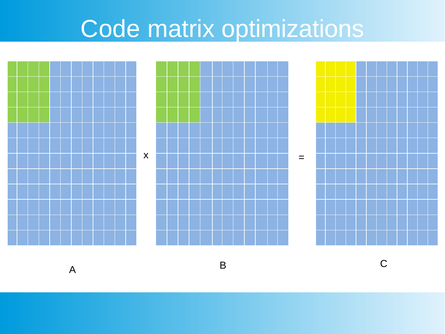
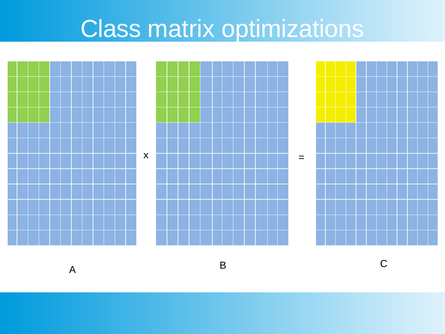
Code: Code -> Class (111, 29)
